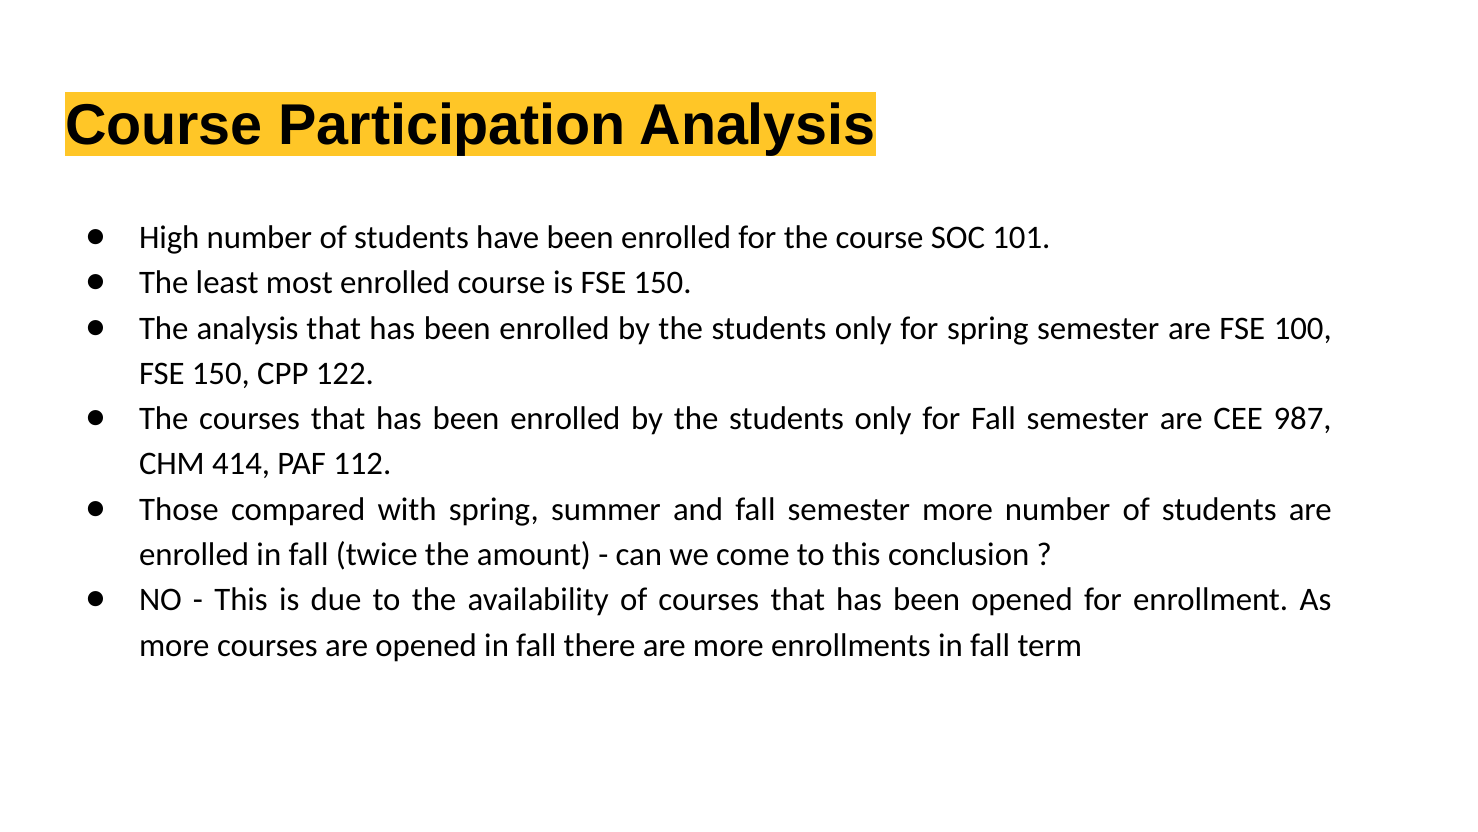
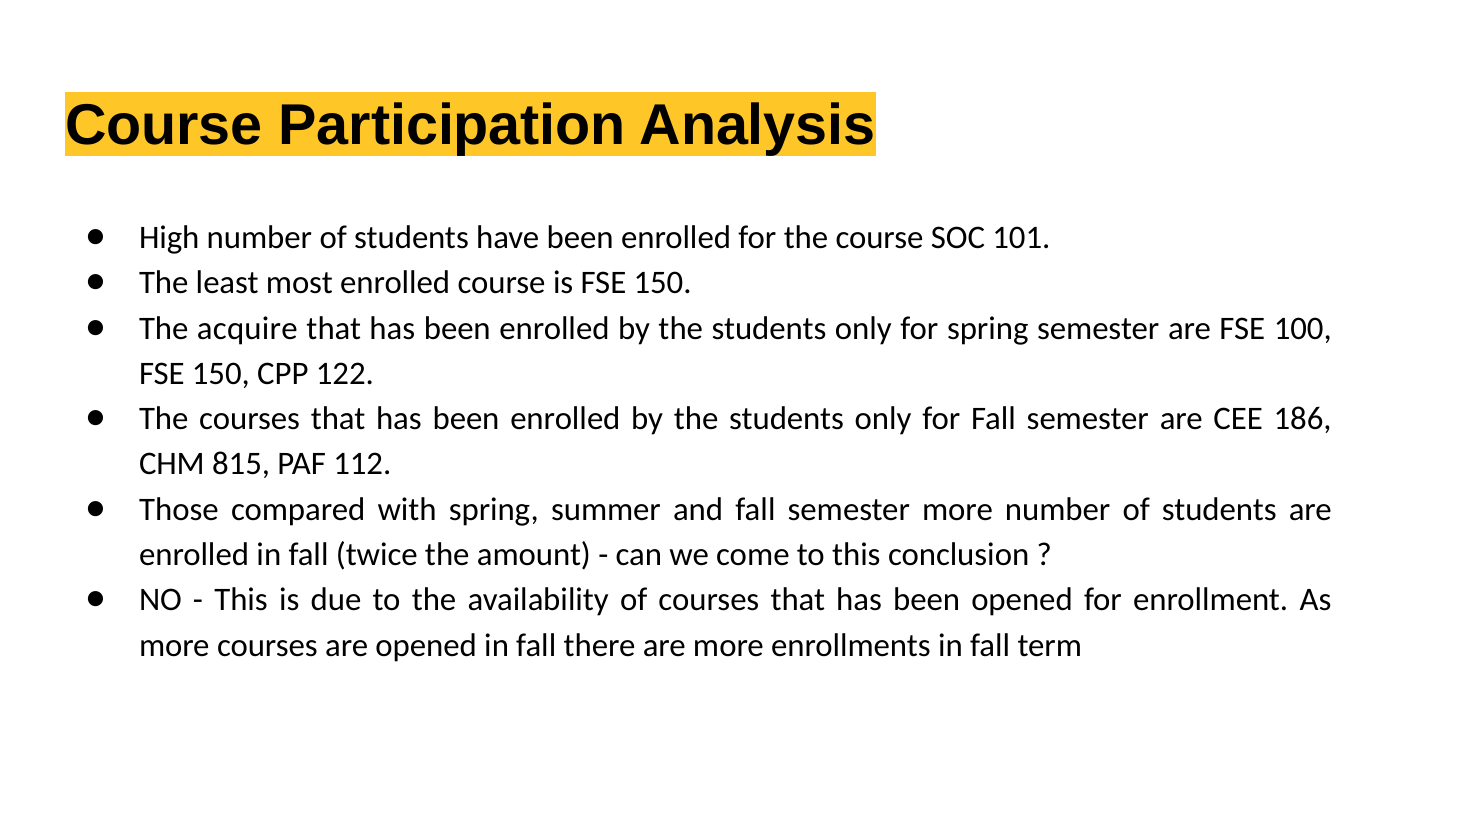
The analysis: analysis -> acquire (247, 328)
987: 987 -> 186 (1303, 418)
414: 414 -> 815 (241, 464)
